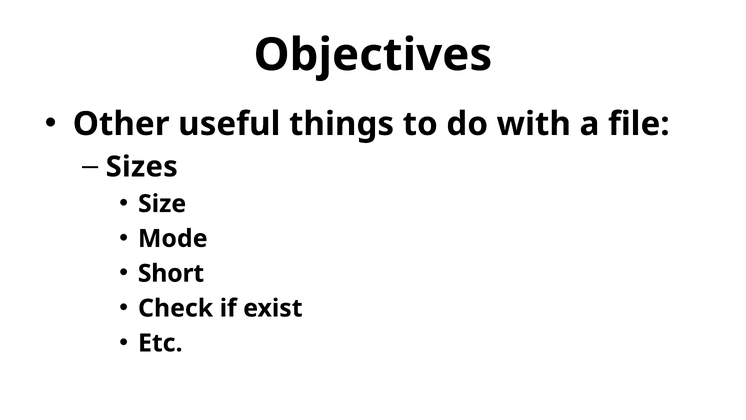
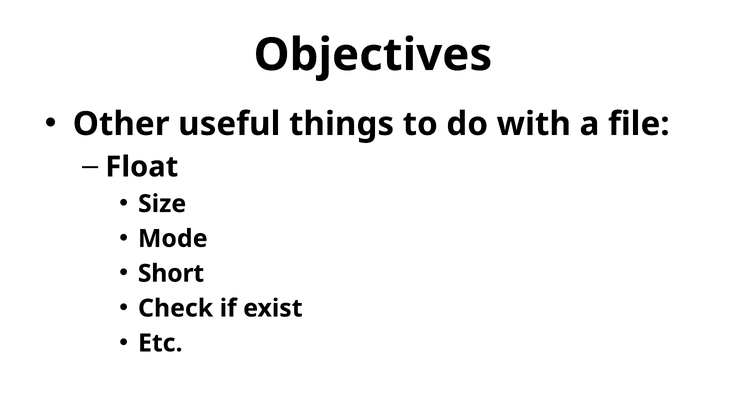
Sizes: Sizes -> Float (142, 167)
